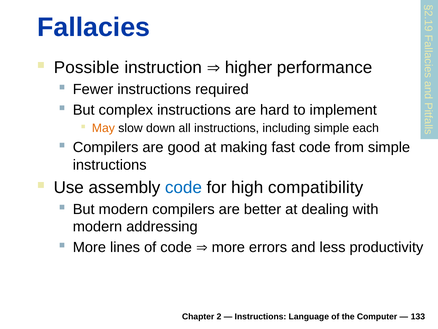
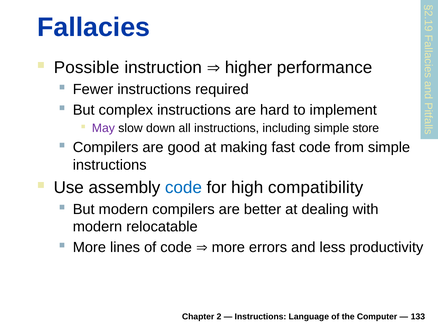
May colour: orange -> purple (103, 128)
each: each -> store (366, 128)
addressing: addressing -> relocatable (162, 226)
